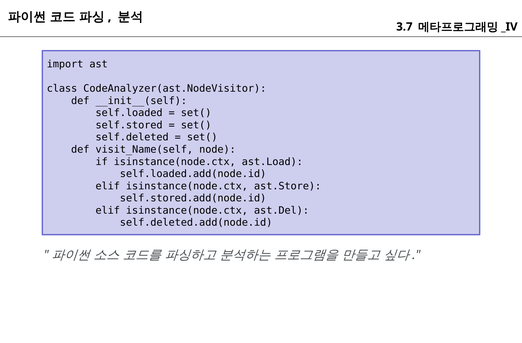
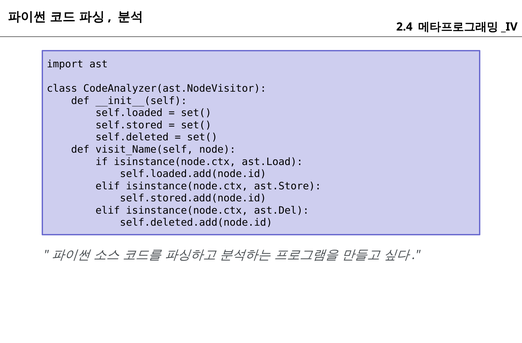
3.7: 3.7 -> 2.4 (404, 27)
